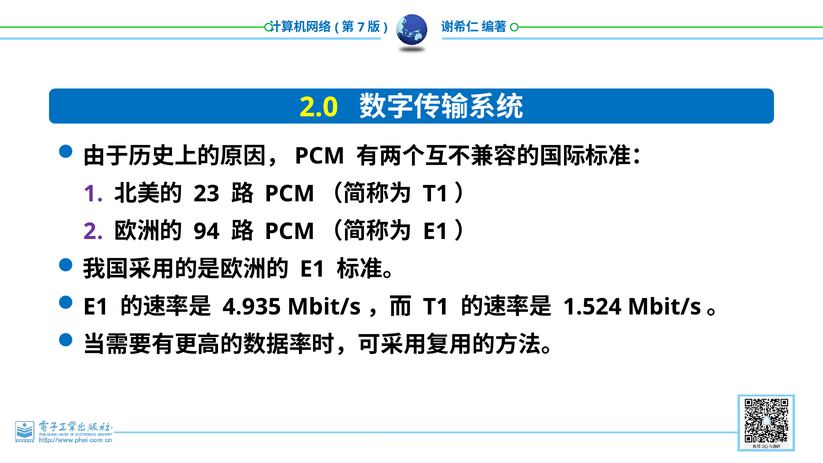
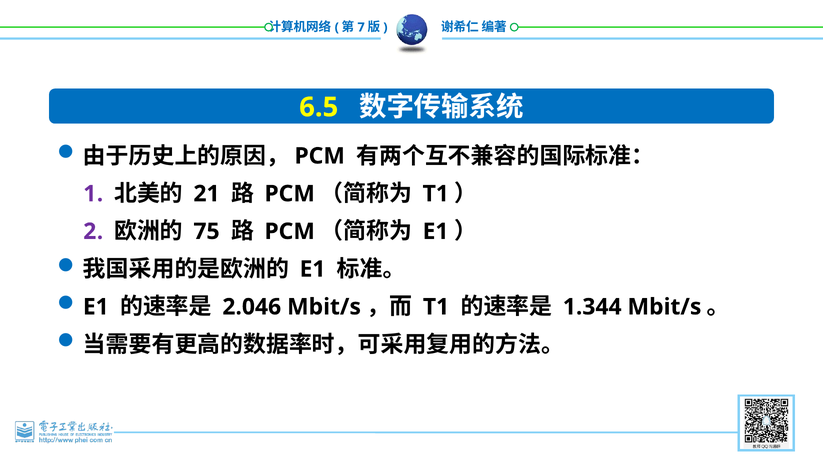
2.0: 2.0 -> 6.5 (319, 107)
23: 23 -> 21 (207, 194)
94: 94 -> 75 (207, 231)
4.935: 4.935 -> 2.046 (252, 307)
1.524: 1.524 -> 1.344 (592, 307)
